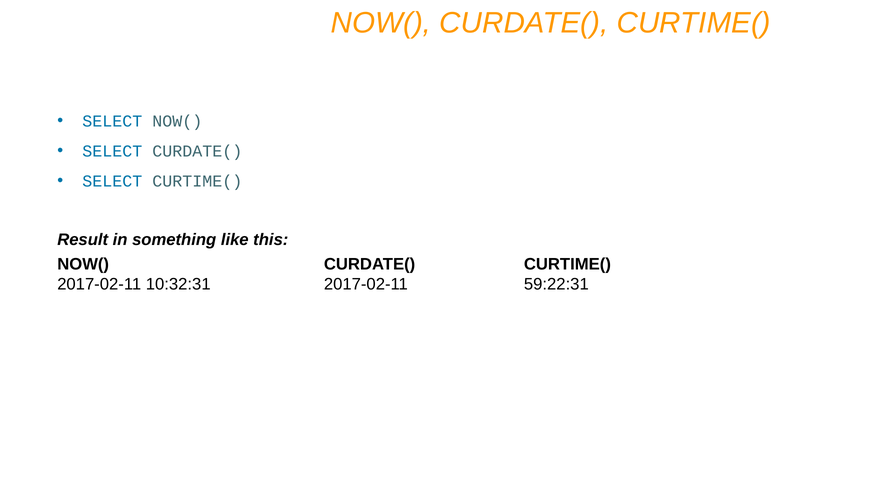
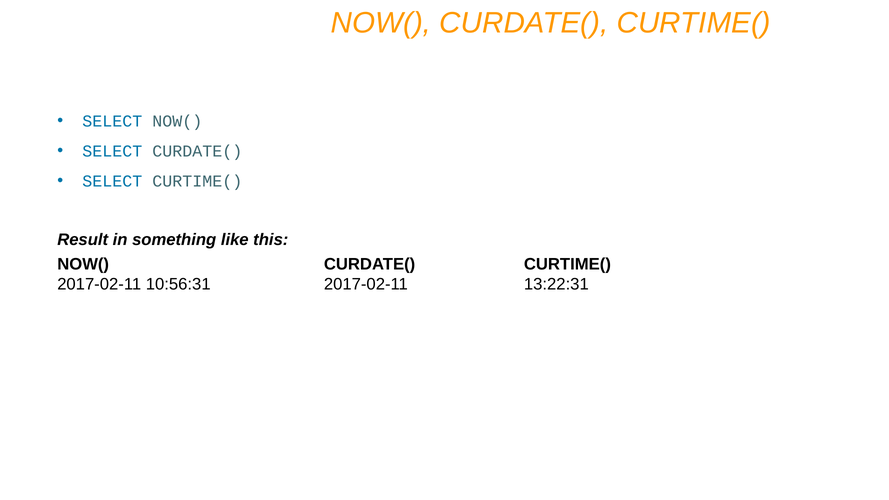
10:32:31: 10:32:31 -> 10:56:31 (178, 284)
59:22:31: 59:22:31 -> 13:22:31 (556, 284)
